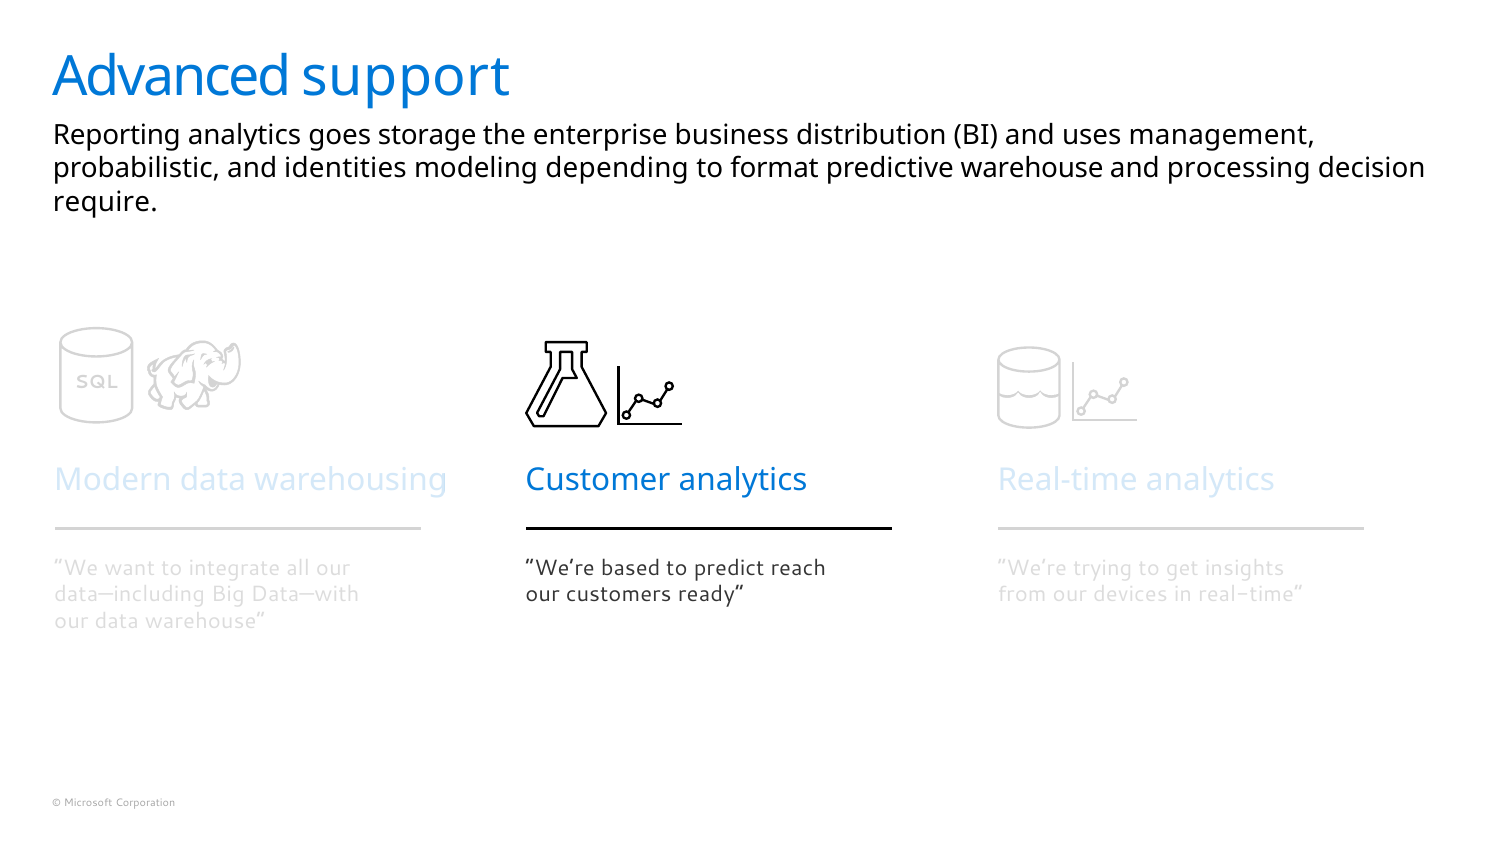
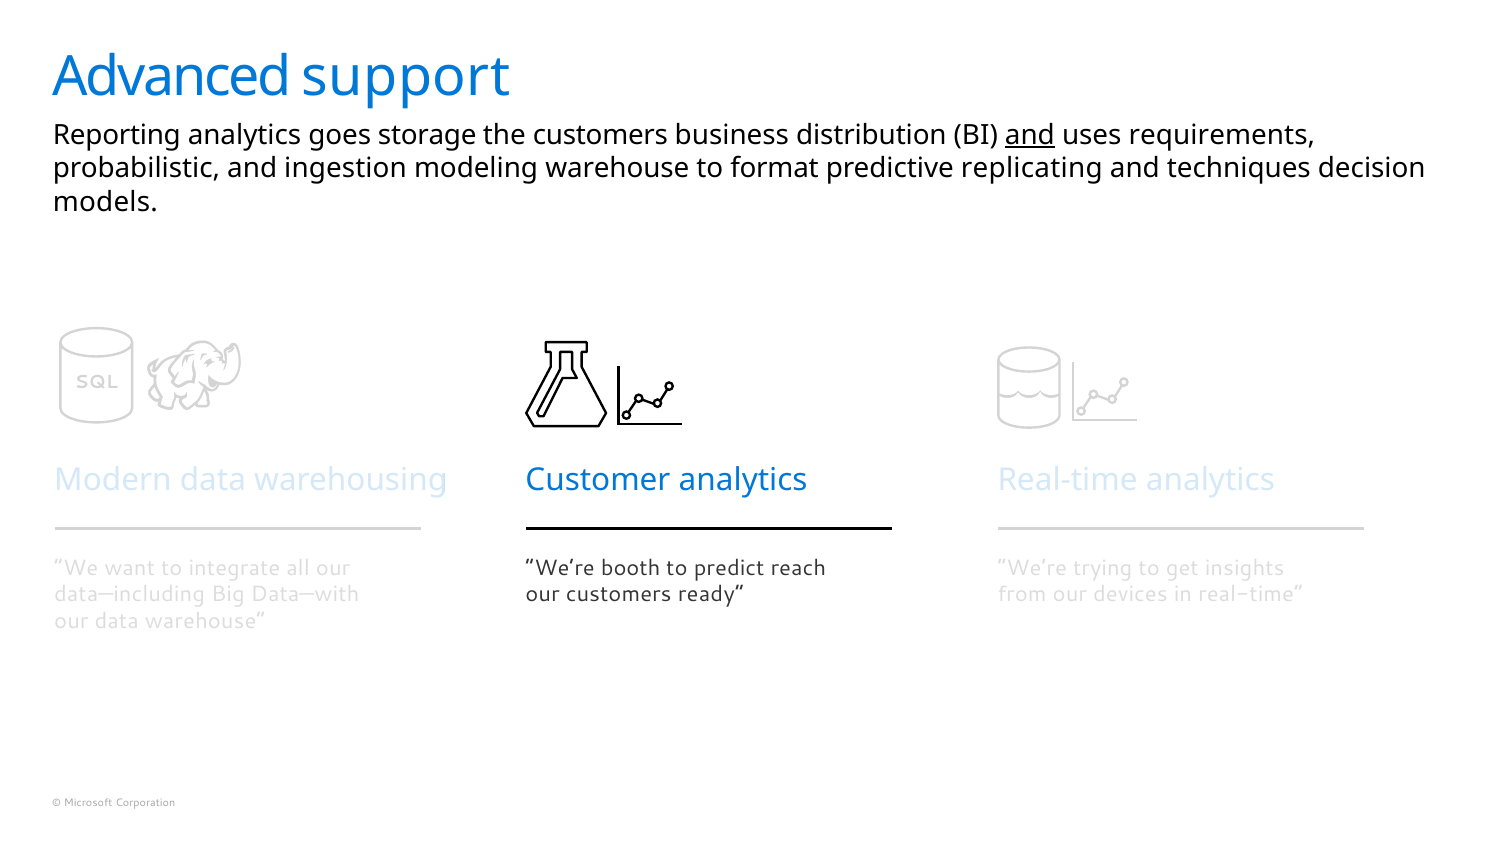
the enterprise: enterprise -> customers (600, 135)
and underline: none -> present (1030, 135)
management: management -> requirements (1222, 135)
identities: identities -> ingestion (346, 169)
modeling depending: depending -> warehouse (617, 169)
predictive warehouse: warehouse -> replicating (1032, 169)
processing: processing -> techniques (1239, 169)
require: require -> models (105, 202)
based: based -> booth (631, 568)
